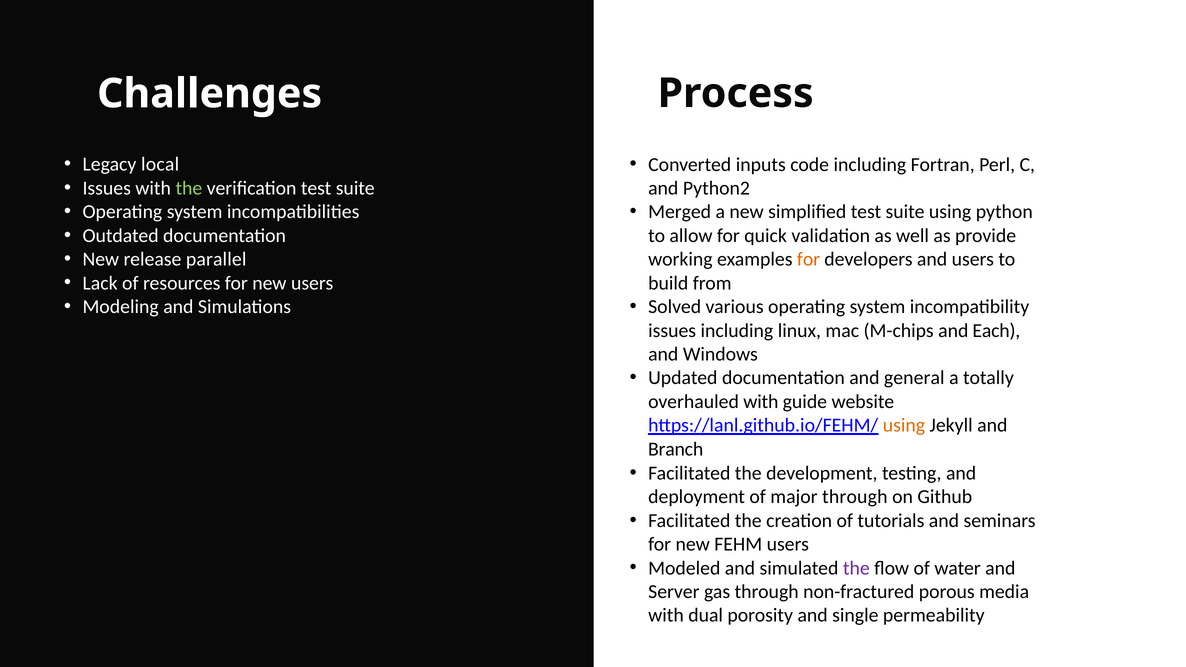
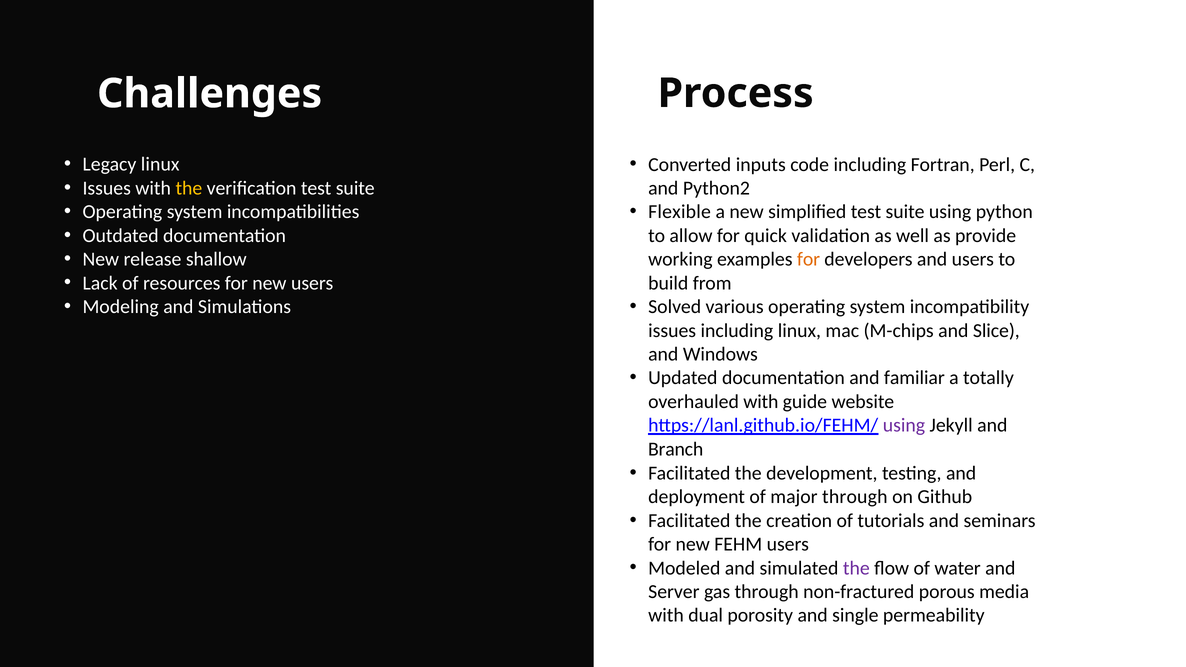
Legacy local: local -> linux (160, 164)
the colour: light green -> yellow (189, 188)
Merged: Merged -> Flexible (680, 212)
parallel: parallel -> shallow (216, 259)
Each: Each -> Slice (996, 331)
general: general -> familiar (914, 378)
using colour: orange -> purple (904, 425)
